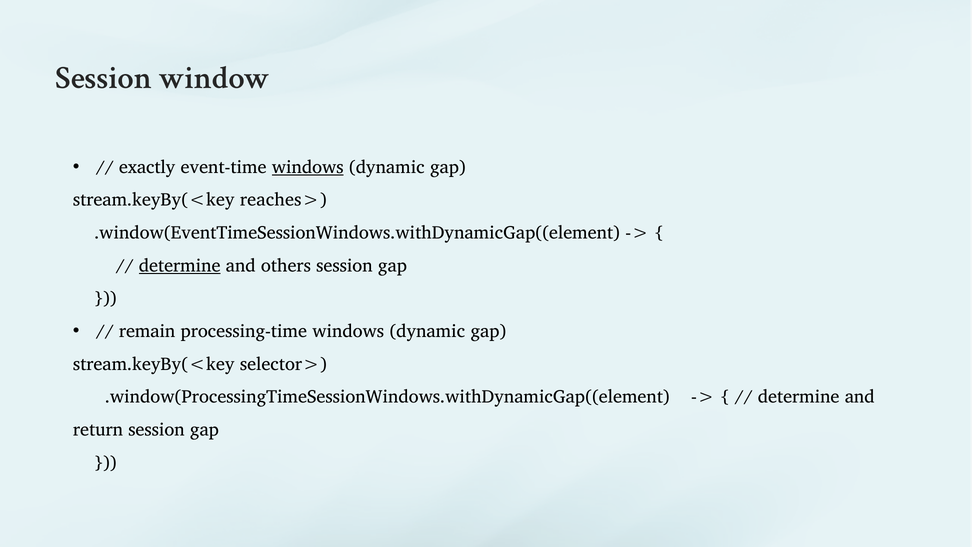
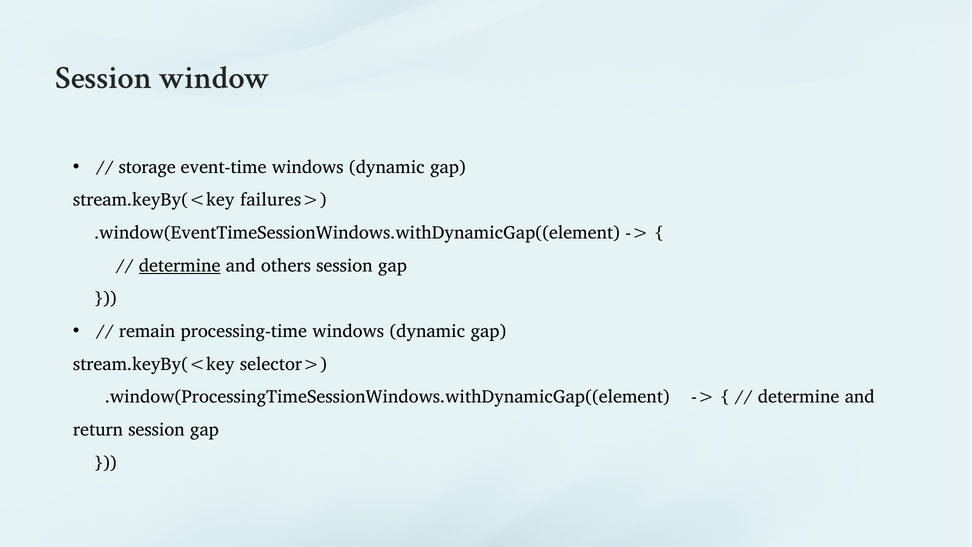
exactly: exactly -> storage (147, 167)
windows underline: present -> none (308, 167)
reaches>: reaches> -> failures> (283, 200)
